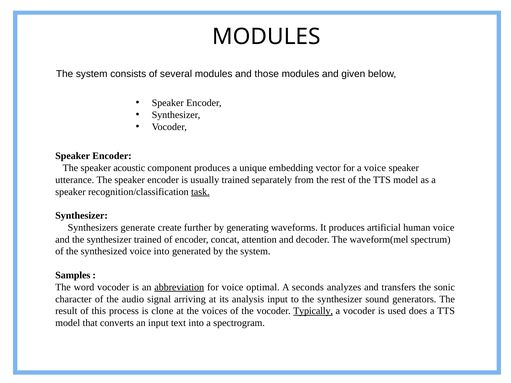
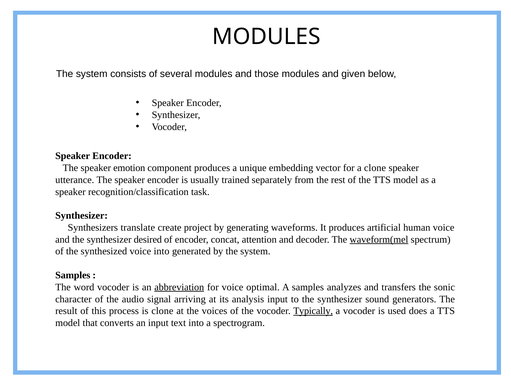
acoustic: acoustic -> emotion (129, 168)
a voice: voice -> clone (375, 168)
task underline: present -> none (200, 192)
generate: generate -> translate (138, 228)
further: further -> project (198, 228)
synthesizer trained: trained -> desired (148, 240)
waveform(mel underline: none -> present (379, 240)
A seconds: seconds -> samples (308, 287)
